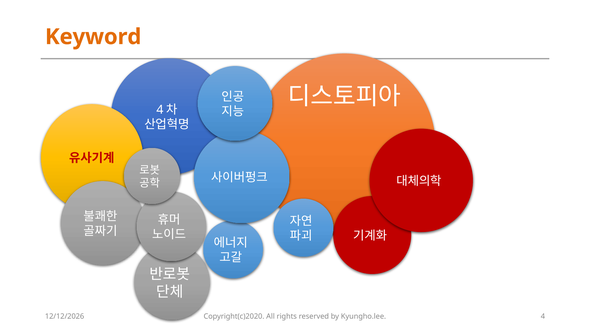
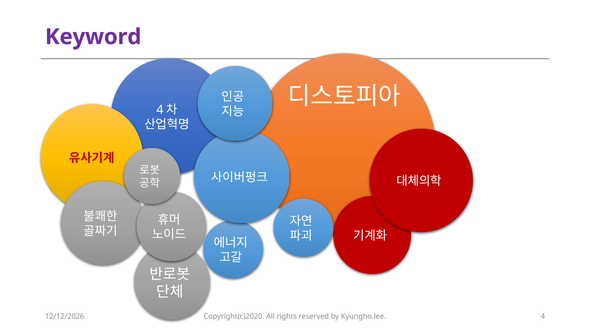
Keyword colour: orange -> purple (93, 37)
